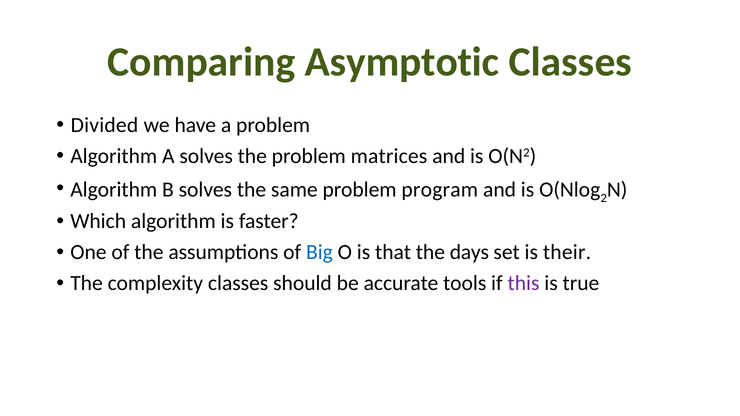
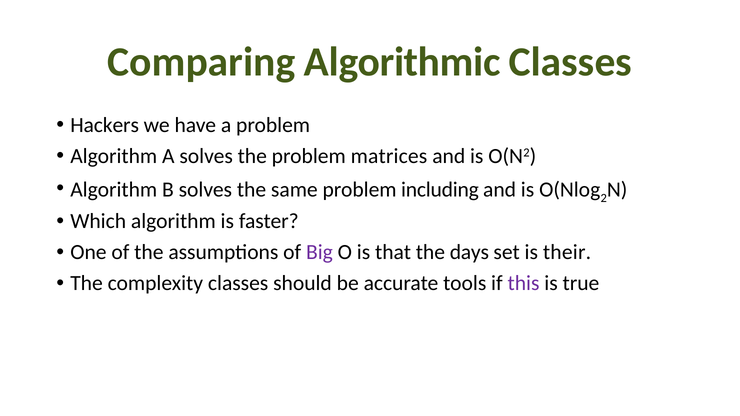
Asymptotic: Asymptotic -> Algorithmic (402, 62)
Divided: Divided -> Hackers (105, 125)
program: program -> including (440, 190)
Big colour: blue -> purple (319, 252)
